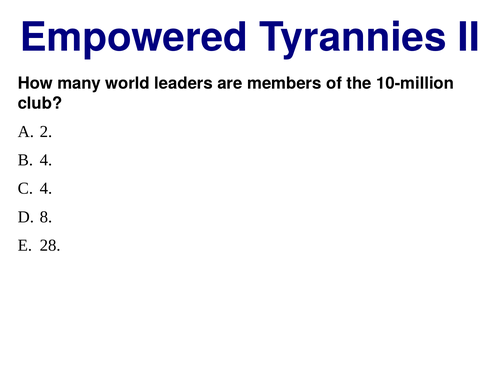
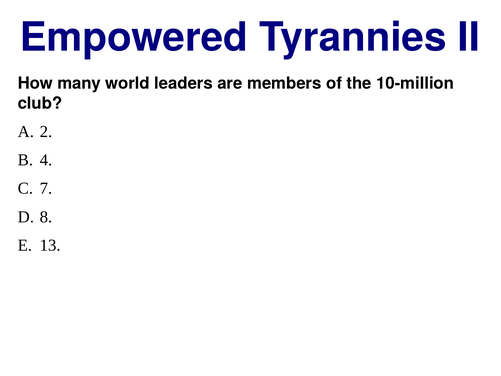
4: 4 -> 7 (46, 188)
28: 28 -> 13 (50, 245)
